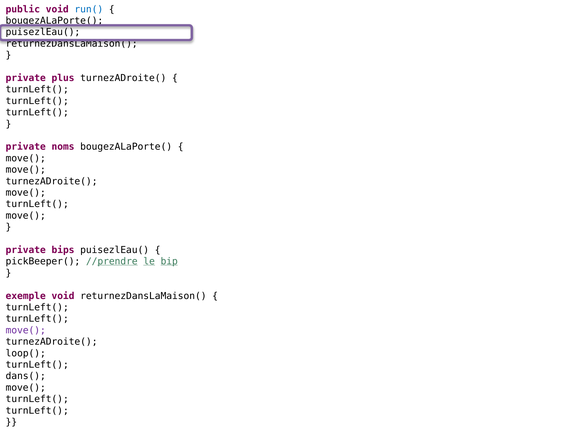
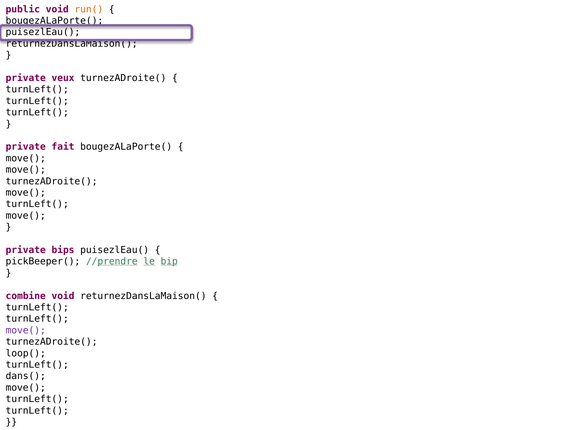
run( colour: blue -> orange (89, 9)
plus: plus -> veux (63, 78)
noms: noms -> fait (63, 147)
exemple: exemple -> combine (26, 296)
